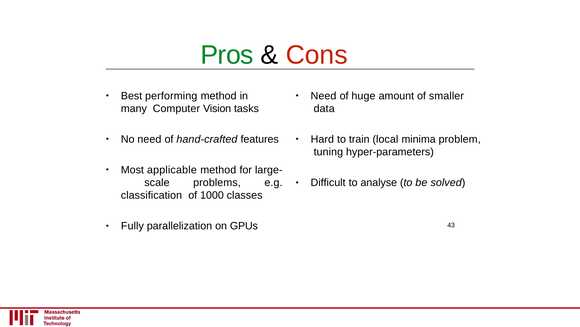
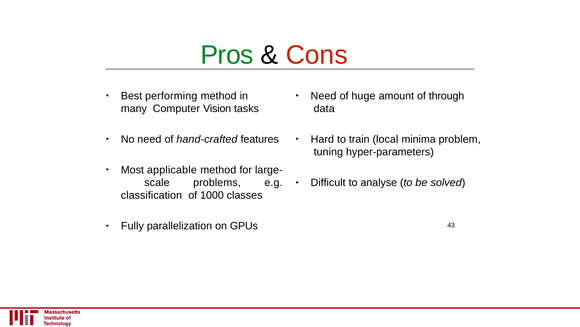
smaller: smaller -> through (447, 96)
